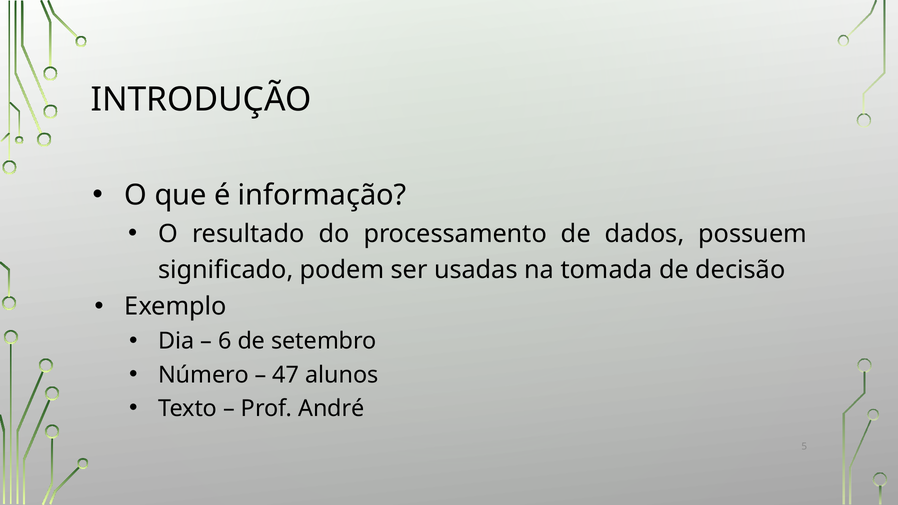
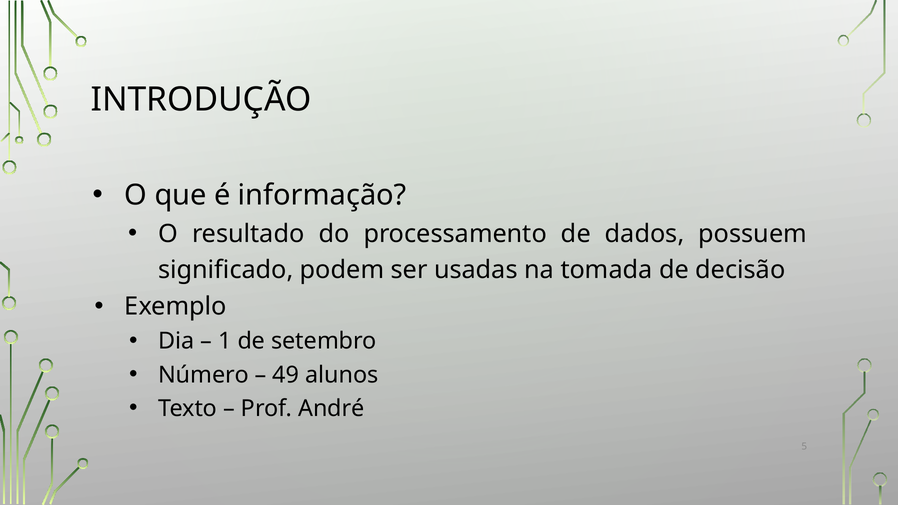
6: 6 -> 1 (225, 341)
47: 47 -> 49 (286, 375)
